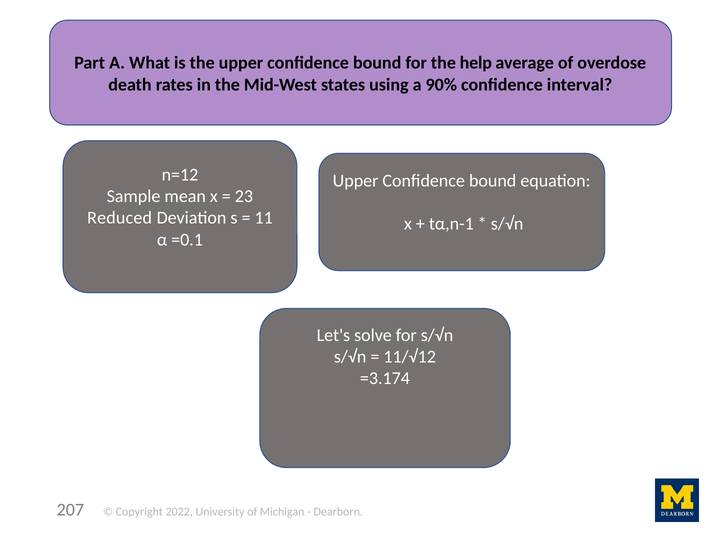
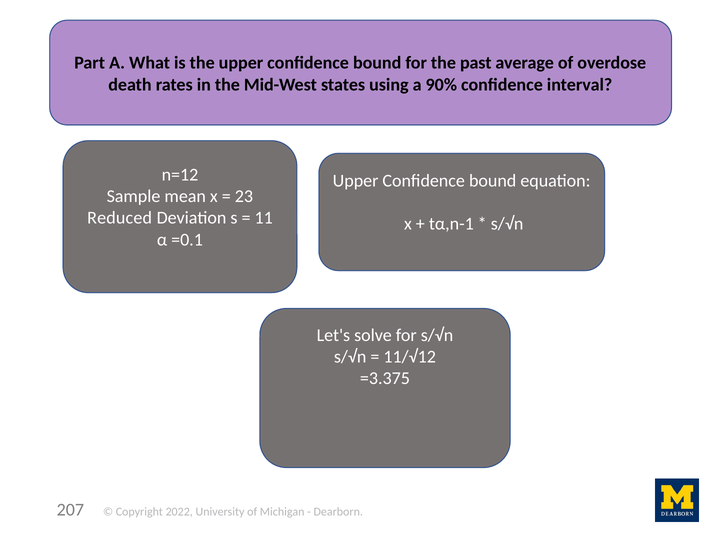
help: help -> past (476, 63)
=3.174: =3.174 -> =3.375 (385, 378)
